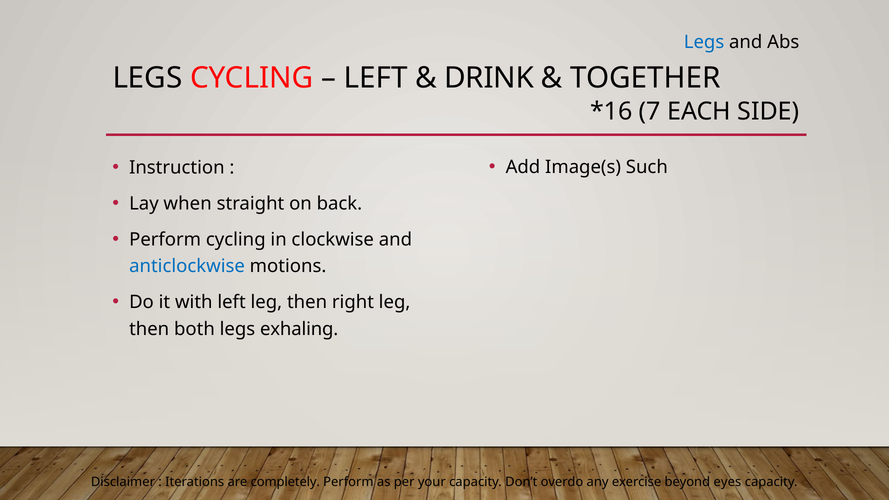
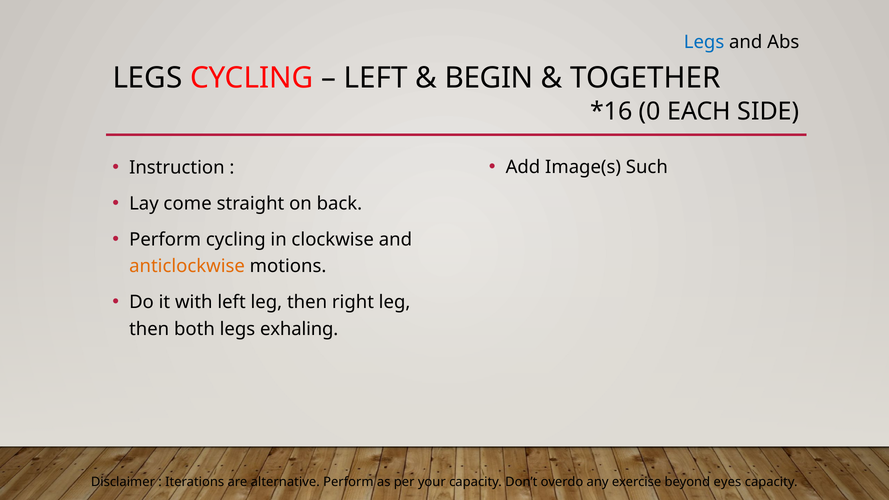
DRINK: DRINK -> BEGIN (489, 78)
7: 7 -> 0 (650, 112)
when: when -> come (188, 204)
anticlockwise colour: blue -> orange (187, 266)
completely: completely -> alternative (285, 482)
